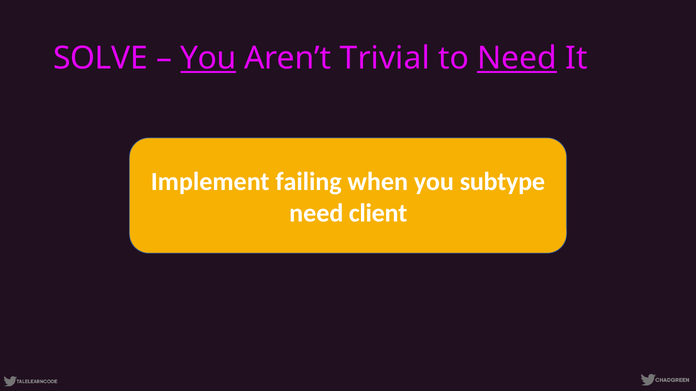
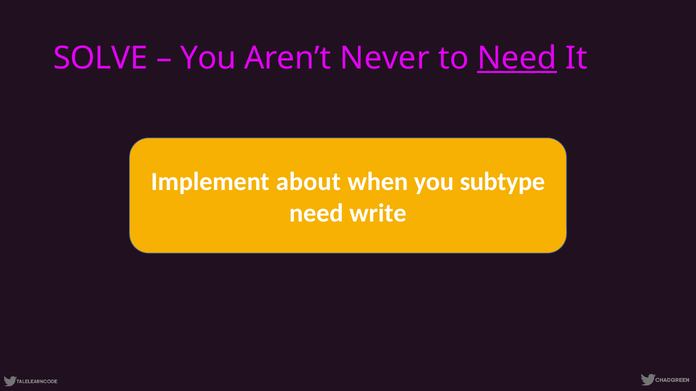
You underline: present -> none (208, 58)
Trivial: Trivial -> Never (385, 58)
failing: failing -> about (308, 182)
client: client -> write (378, 213)
